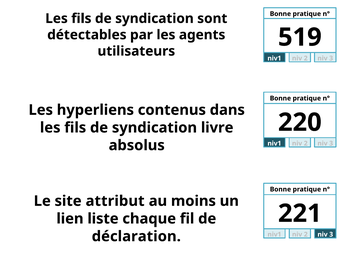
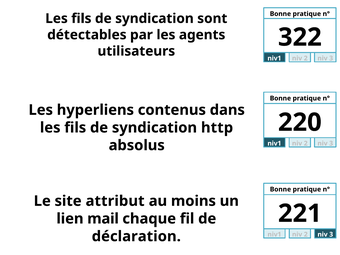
519: 519 -> 322 (300, 37)
livre: livre -> http (217, 128)
liste: liste -> mail (103, 219)
